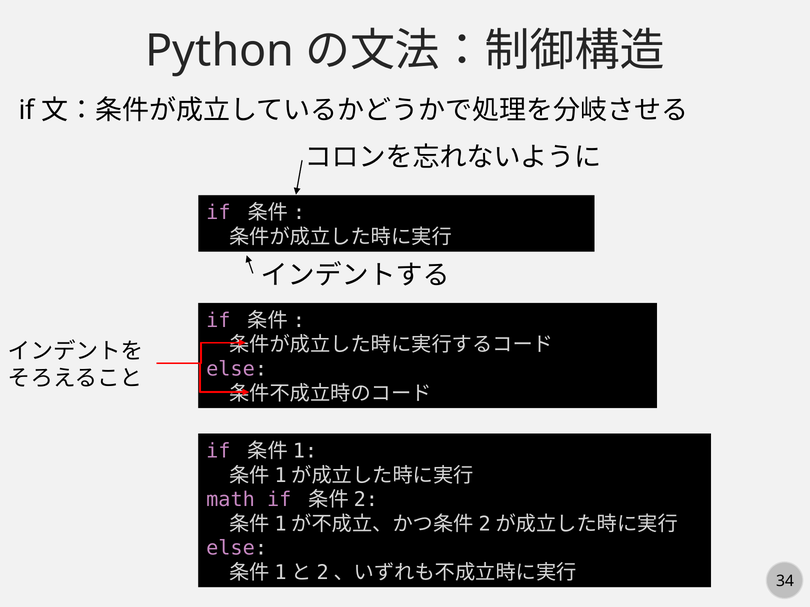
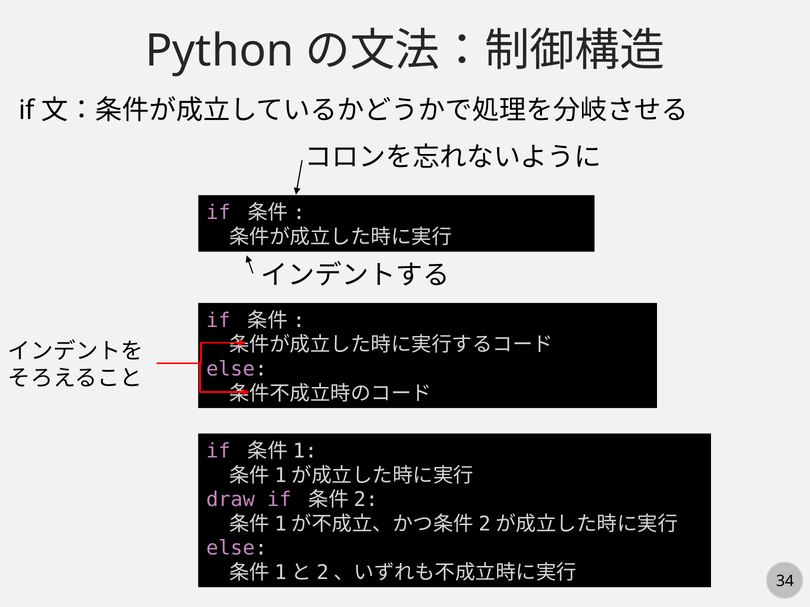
math: math -> draw (231, 500)
